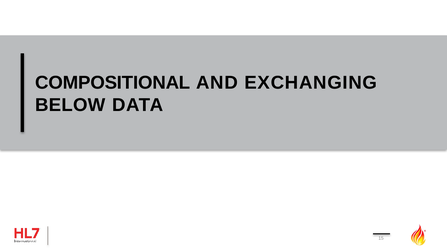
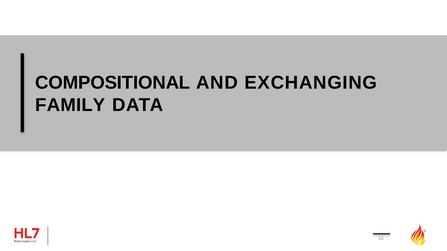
BELOW: BELOW -> FAMILY (70, 105)
